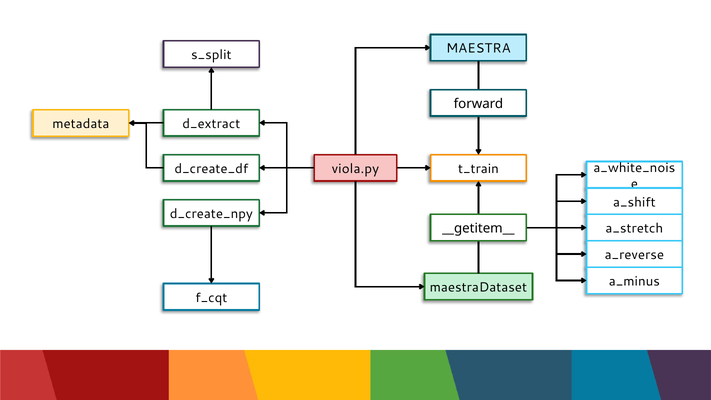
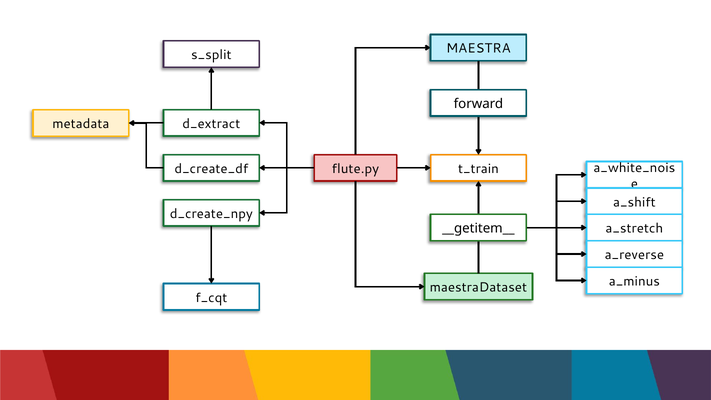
viola.py: viola.py -> flute.py (355, 169)
